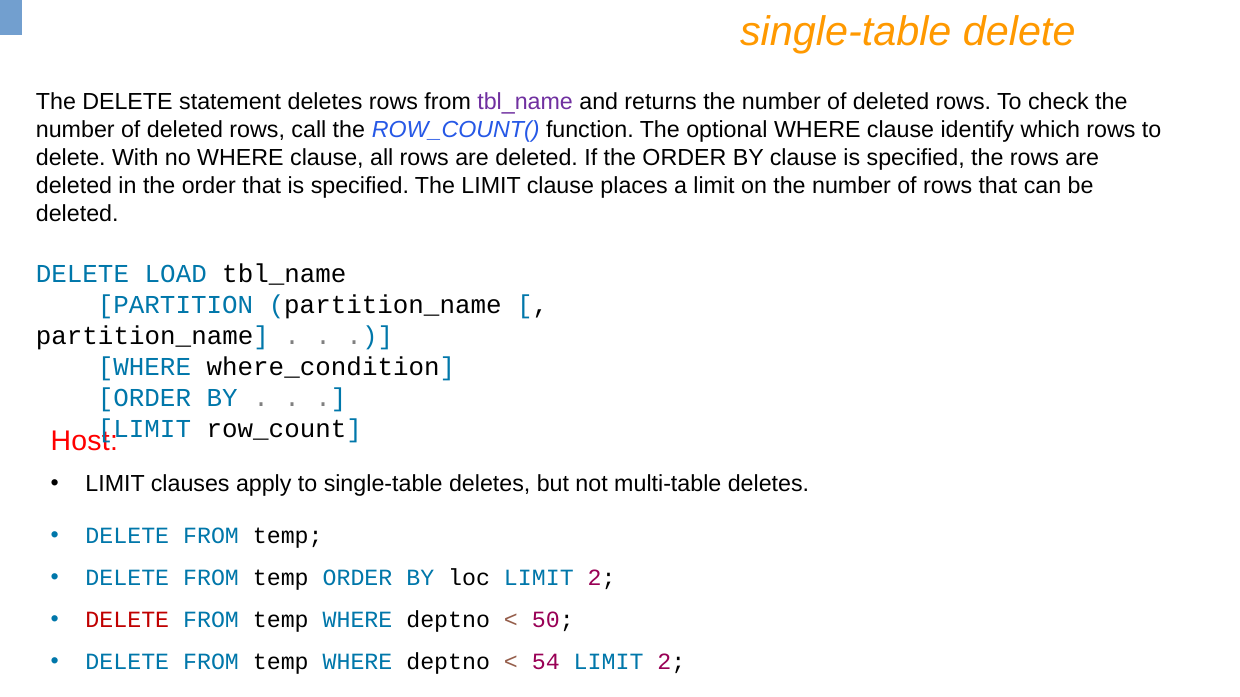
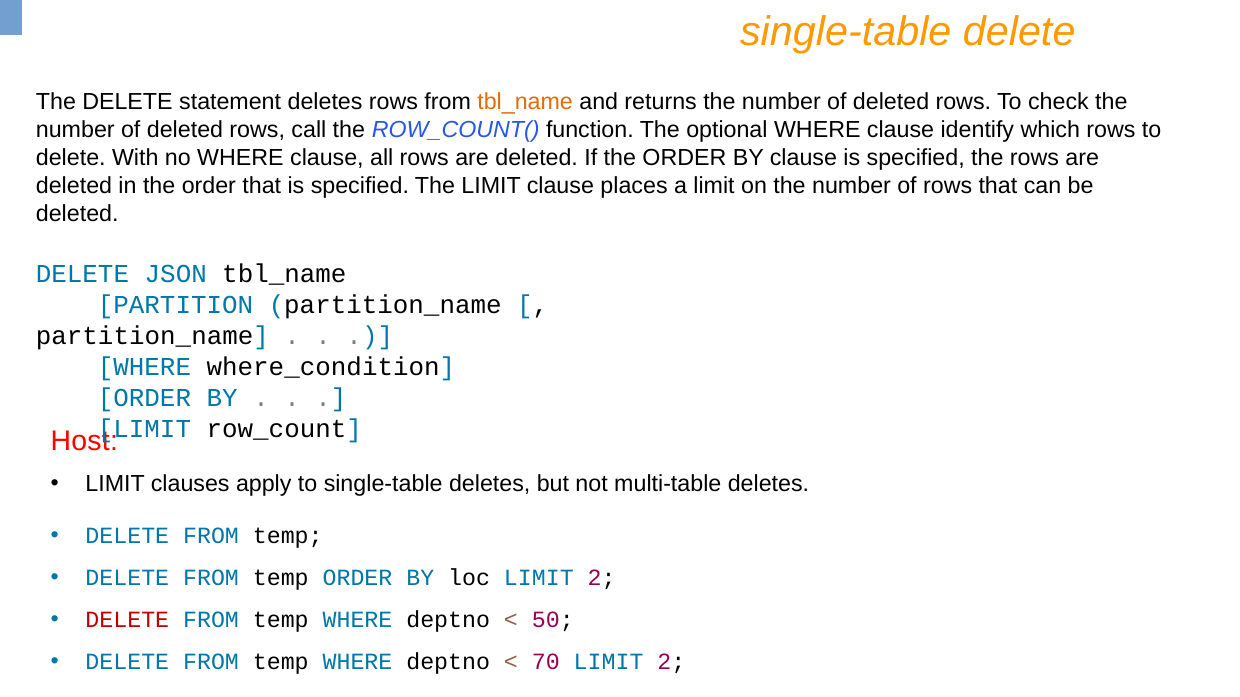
tbl_name colour: purple -> orange (525, 102)
LOAD: LOAD -> JSON (176, 274)
54: 54 -> 70 (546, 662)
